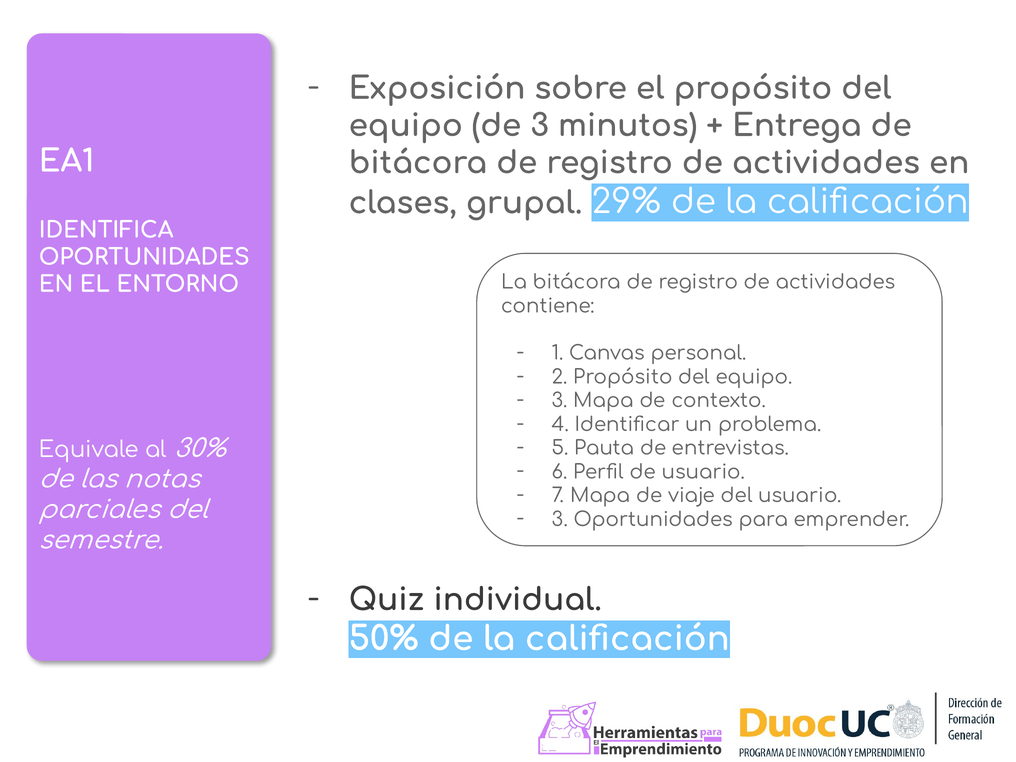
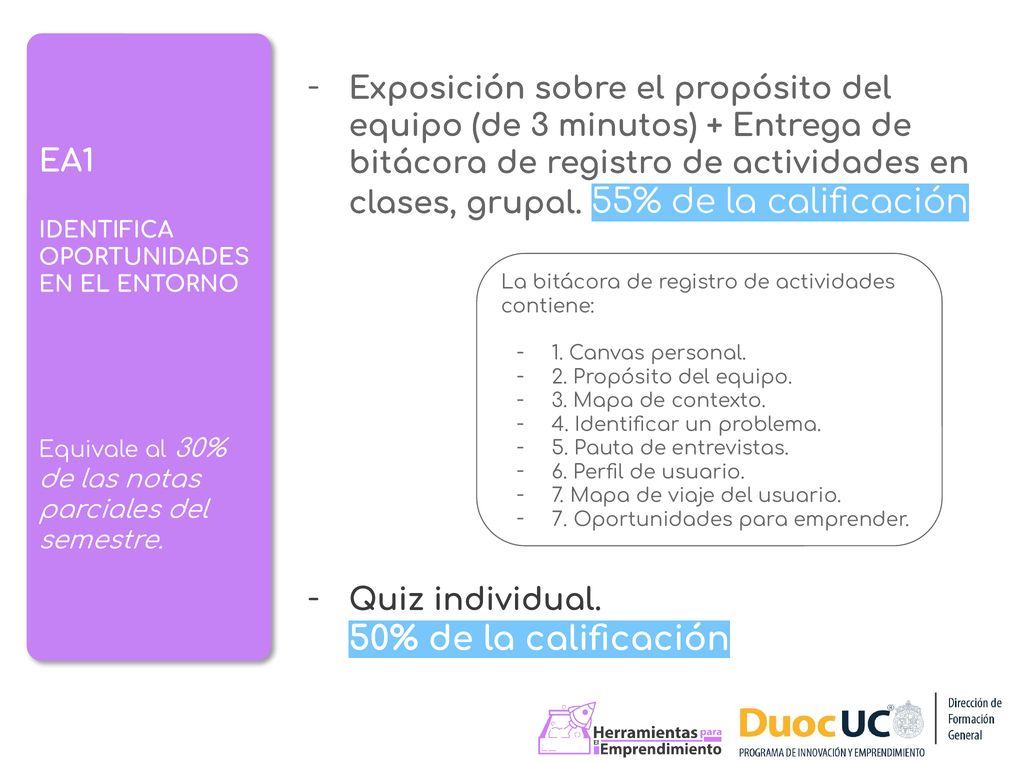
29%: 29% -> 55% (627, 202)
3: 3 -> 7 (560, 520)
